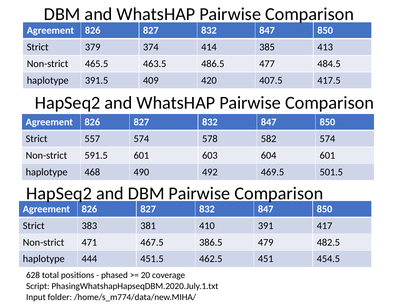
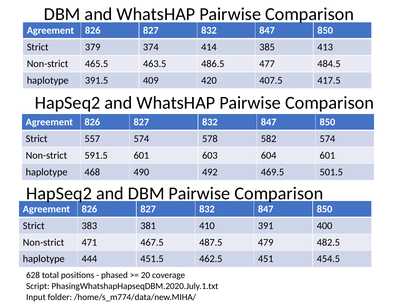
417: 417 -> 400 (325, 226)
386.5: 386.5 -> 487.5 (211, 242)
